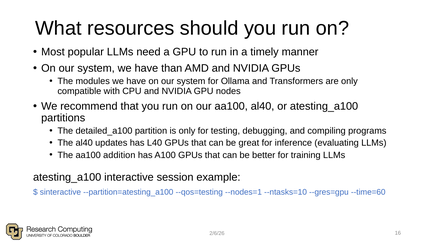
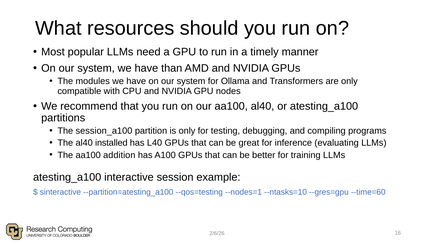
detailed_a100: detailed_a100 -> session_a100 (104, 131)
updates: updates -> installed (111, 143)
